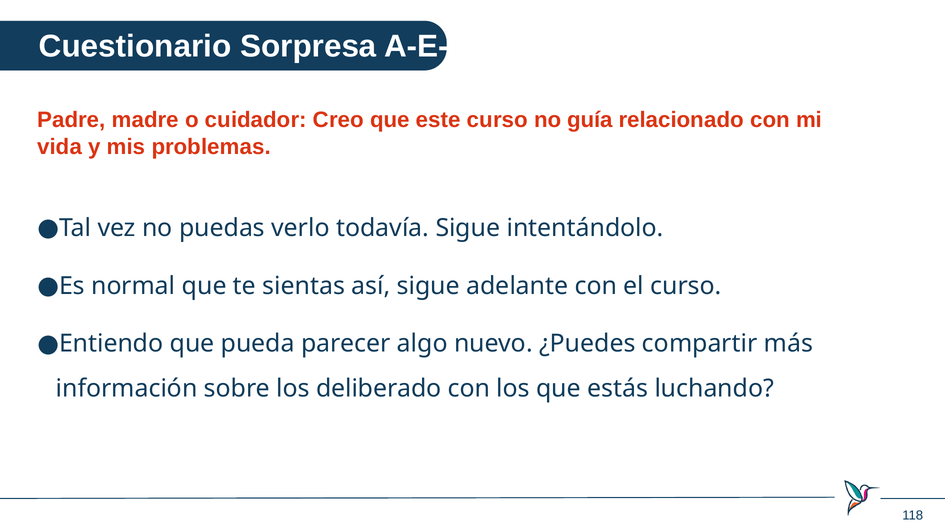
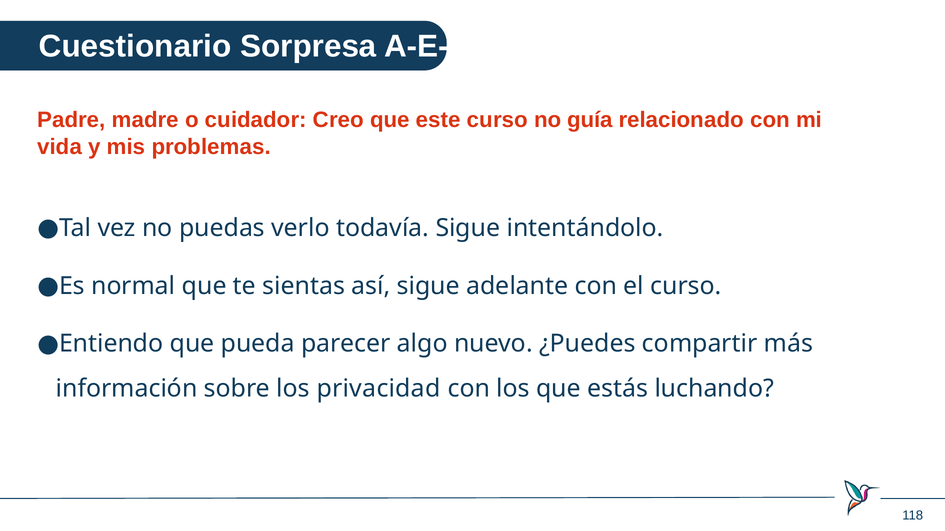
deliberado: deliberado -> privacidad (379, 389)
